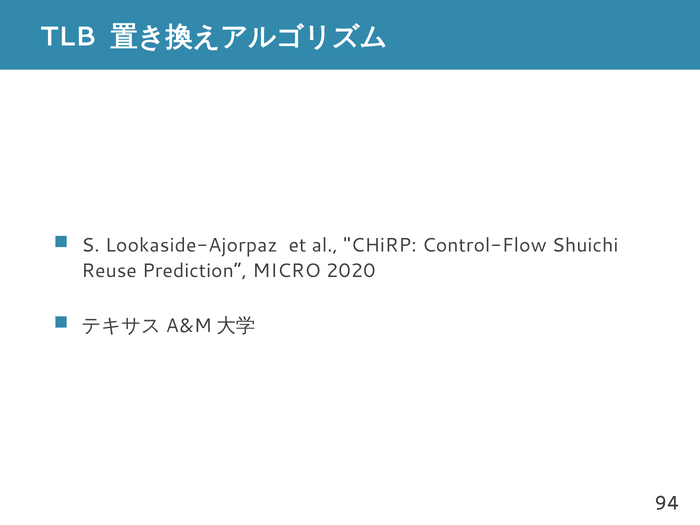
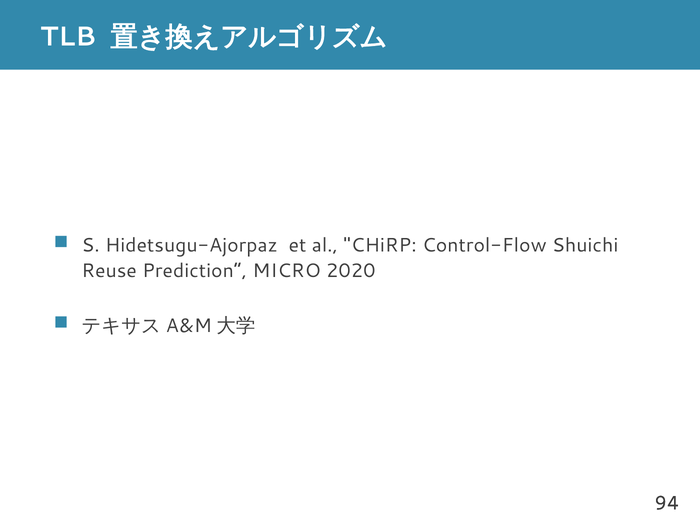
Lookaside-Ajorpaz: Lookaside-Ajorpaz -> Hidetsugu-Ajorpaz (191, 245)
